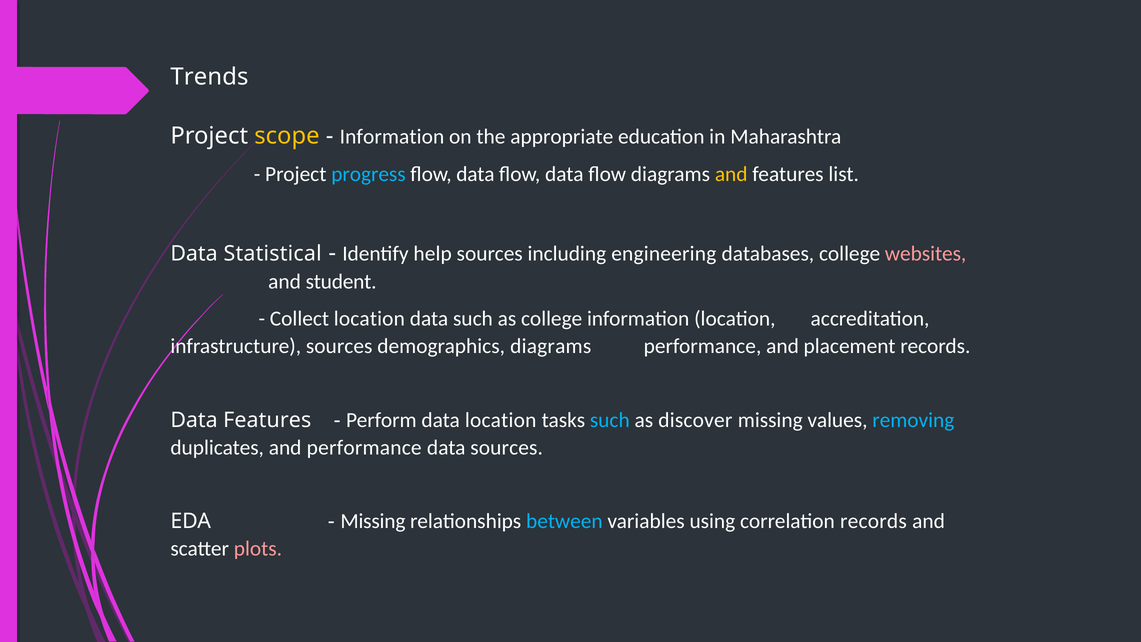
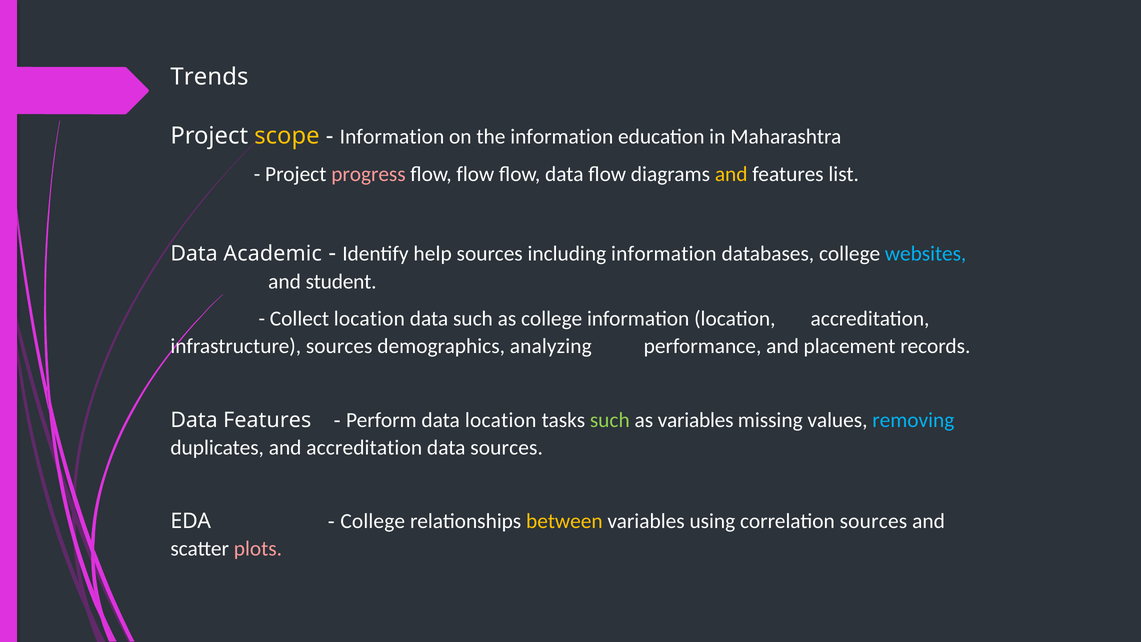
the appropriate: appropriate -> information (562, 137)
progress colour: light blue -> pink (368, 174)
data: data -> flow (475, 174)
Statistical: Statistical -> Academic (273, 254)
including engineering: engineering -> information (664, 254)
websites colour: pink -> light blue (926, 254)
demographics diagrams: diagrams -> analyzing (551, 346)
such colour: light blue -> light green (610, 420)
as discover: discover -> variables (696, 420)
and performance: performance -> accreditation (364, 447)
Missing: Missing -> College (373, 521)
between colour: light blue -> yellow (564, 521)
correlation records: records -> sources (873, 521)
